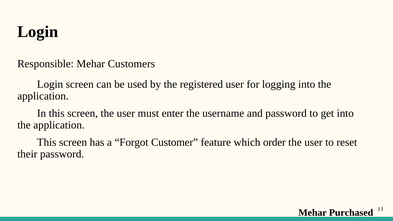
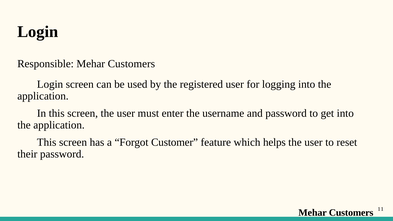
order: order -> helps (274, 142)
Purchased: Purchased -> Customers (351, 213)
